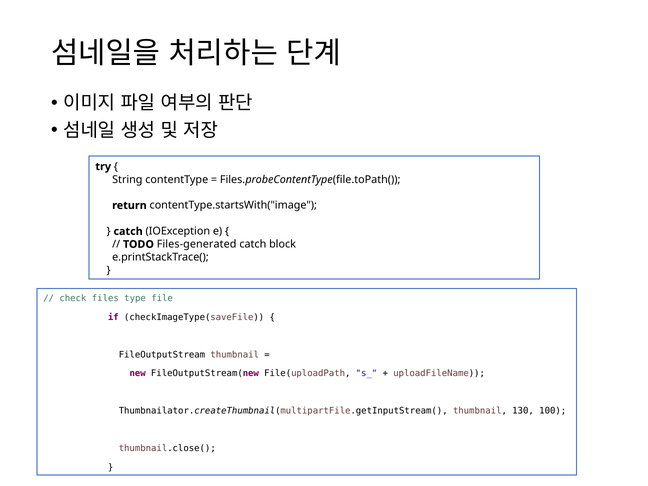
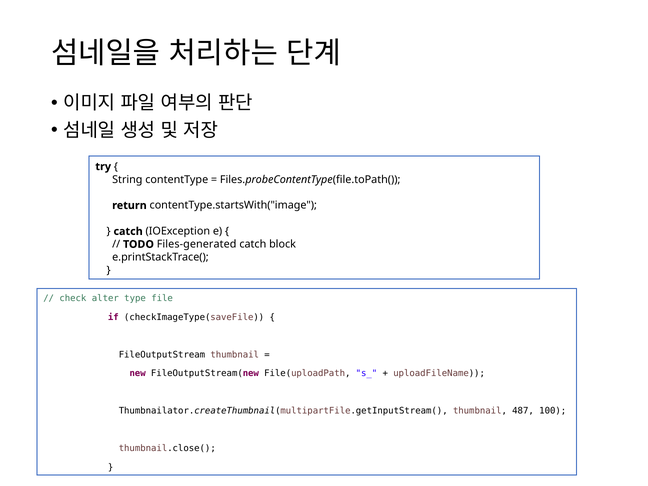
files: files -> alter (105, 298)
130: 130 -> 487 (523, 411)
